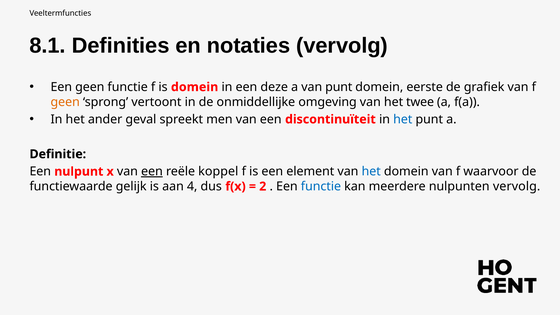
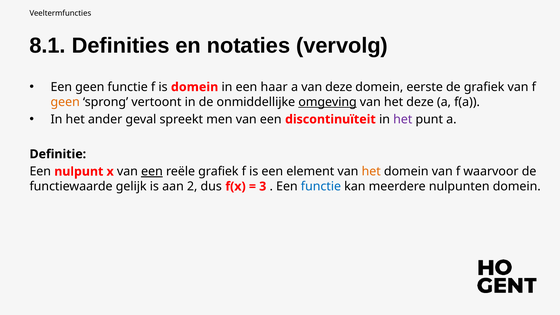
deze: deze -> haar (274, 87)
van punt: punt -> deze (339, 87)
omgeving underline: none -> present (328, 102)
het twee: twee -> deze (420, 102)
het colour: blue -> purple (403, 119)
reële koppel: koppel -> grafiek (218, 172)
het colour: blue -> orange (371, 172)
4: 4 -> 2 (192, 186)
2: 2 -> 3 (263, 186)
nulpunten vervolg: vervolg -> domein (517, 186)
